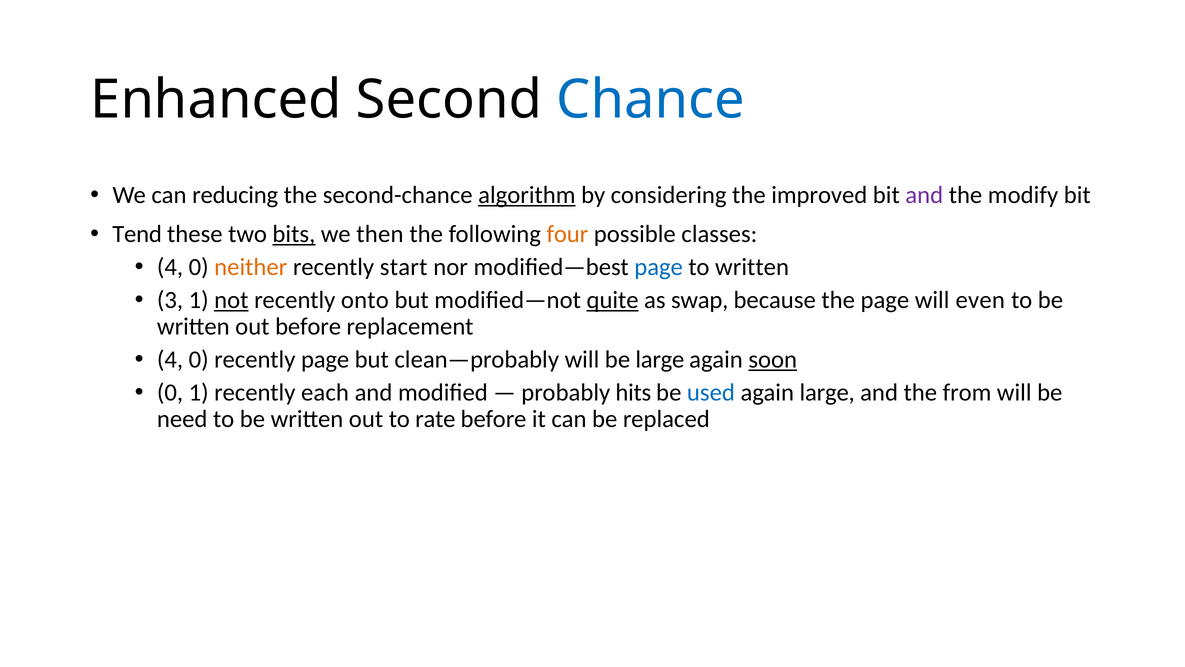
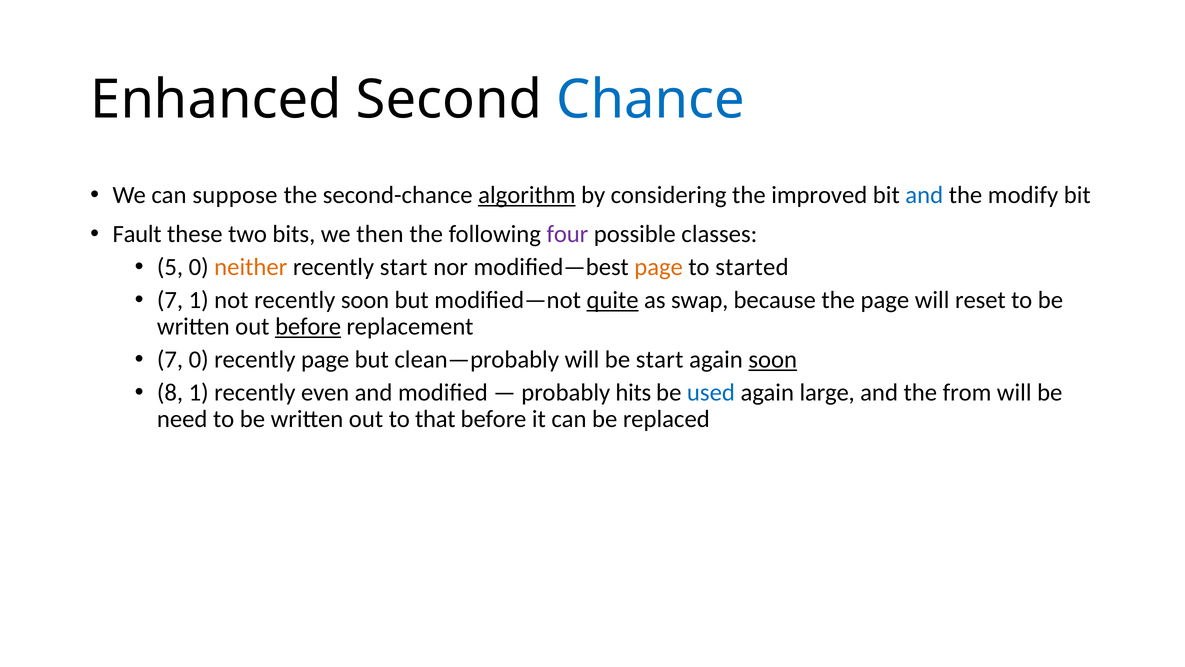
reducing: reducing -> suppose (235, 195)
and colour: purple -> blue (924, 195)
Tend: Tend -> Fault (137, 234)
bits underline: present -> none (294, 234)
four colour: orange -> purple (567, 234)
4: 4 -> 5 (170, 267)
page colour: blue -> orange (659, 267)
to written: written -> started (752, 267)
3: 3 -> 7 (170, 300)
not underline: present -> none (231, 300)
recently onto: onto -> soon (365, 300)
even: even -> reset (980, 300)
before underline: none -> present (308, 327)
4: 4 -> 7 (170, 359)
be large: large -> start (660, 359)
0: 0 -> 8 (170, 392)
each: each -> even (325, 392)
rate: rate -> that (435, 419)
